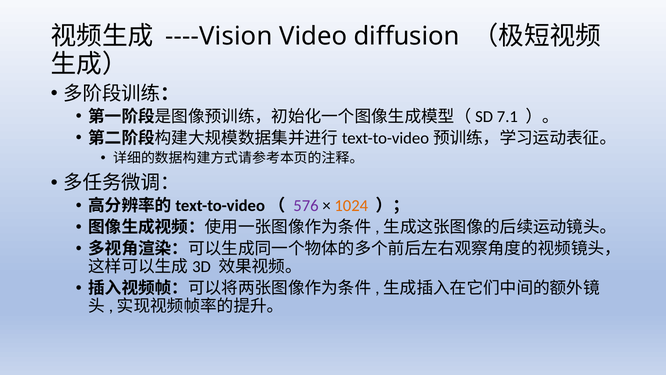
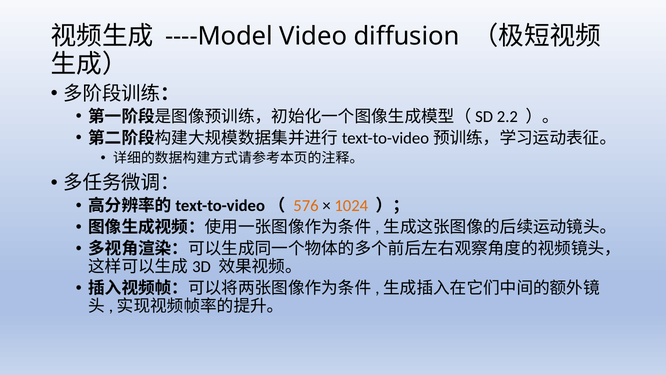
----Vision: ----Vision -> ----Model (219, 36)
7.1: 7.1 -> 2.2 (507, 117)
576 colour: purple -> orange (306, 206)
